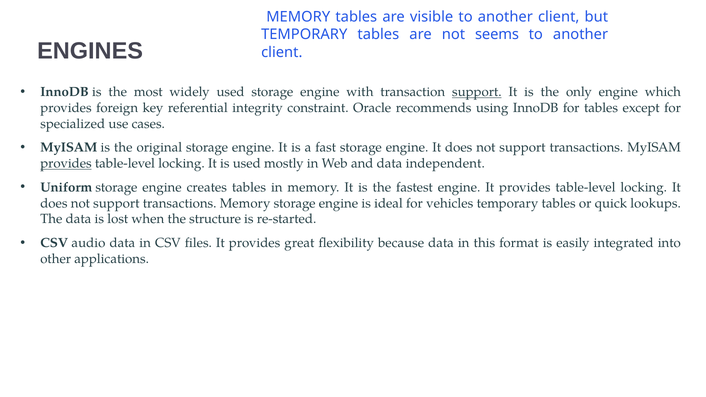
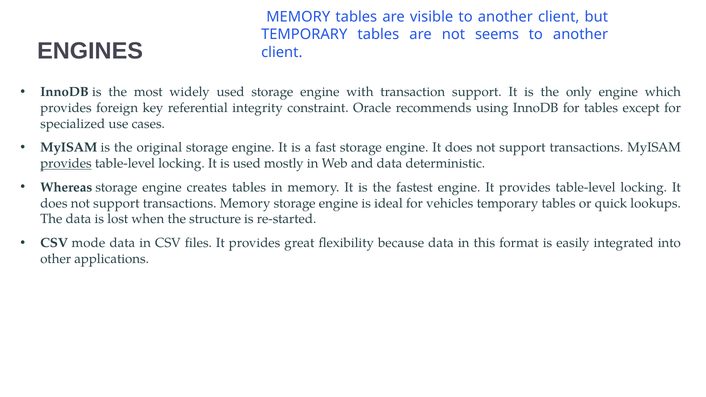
support underline: present -> none (477, 92)
independent: independent -> deterministic (445, 164)
Uniform: Uniform -> Whereas (66, 187)
audio: audio -> mode (88, 243)
